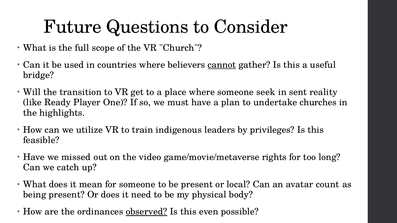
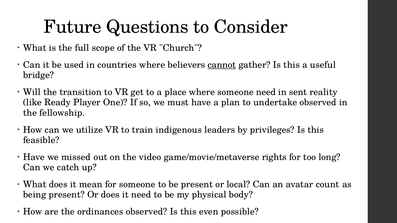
someone seek: seek -> need (266, 92)
undertake churches: churches -> observed (318, 103)
highlights: highlights -> fellowship (62, 113)
observed underline: present -> none (146, 212)
